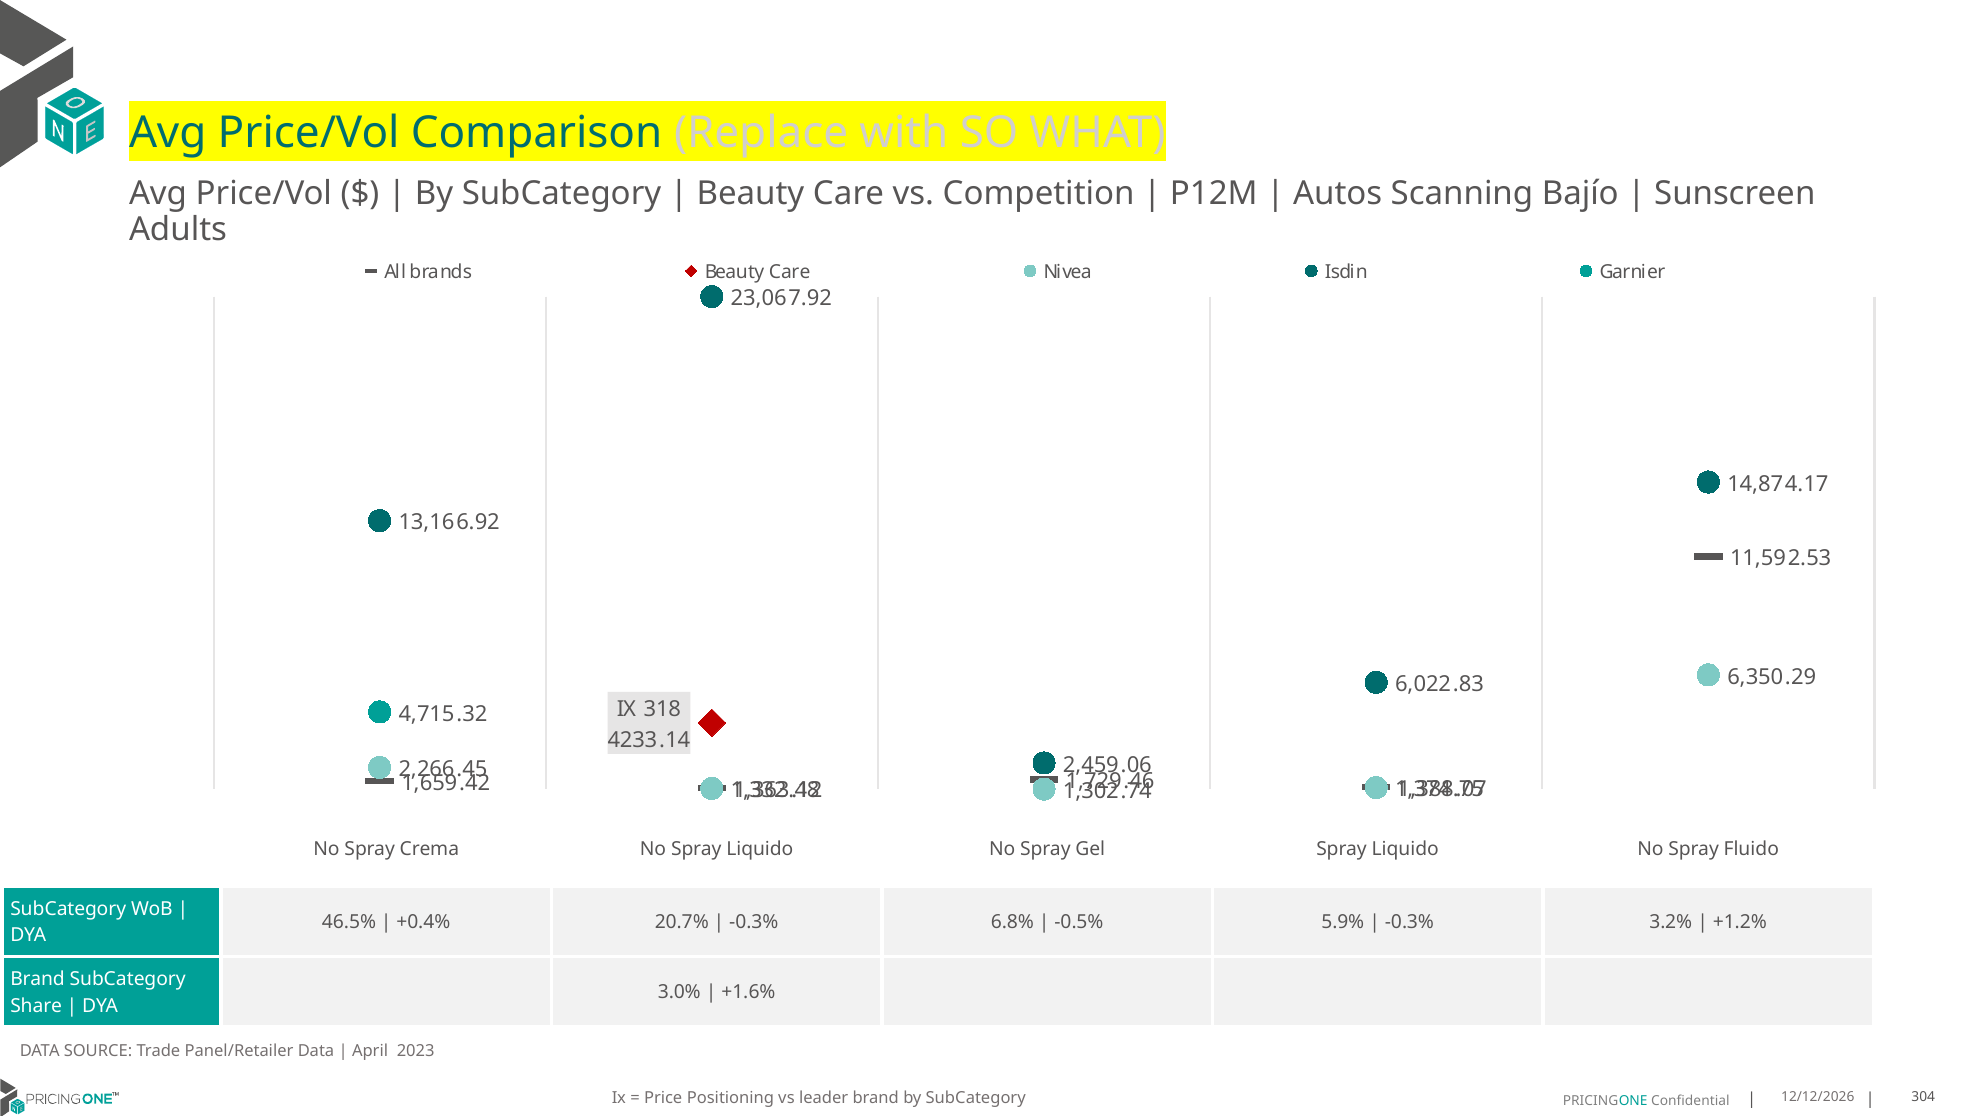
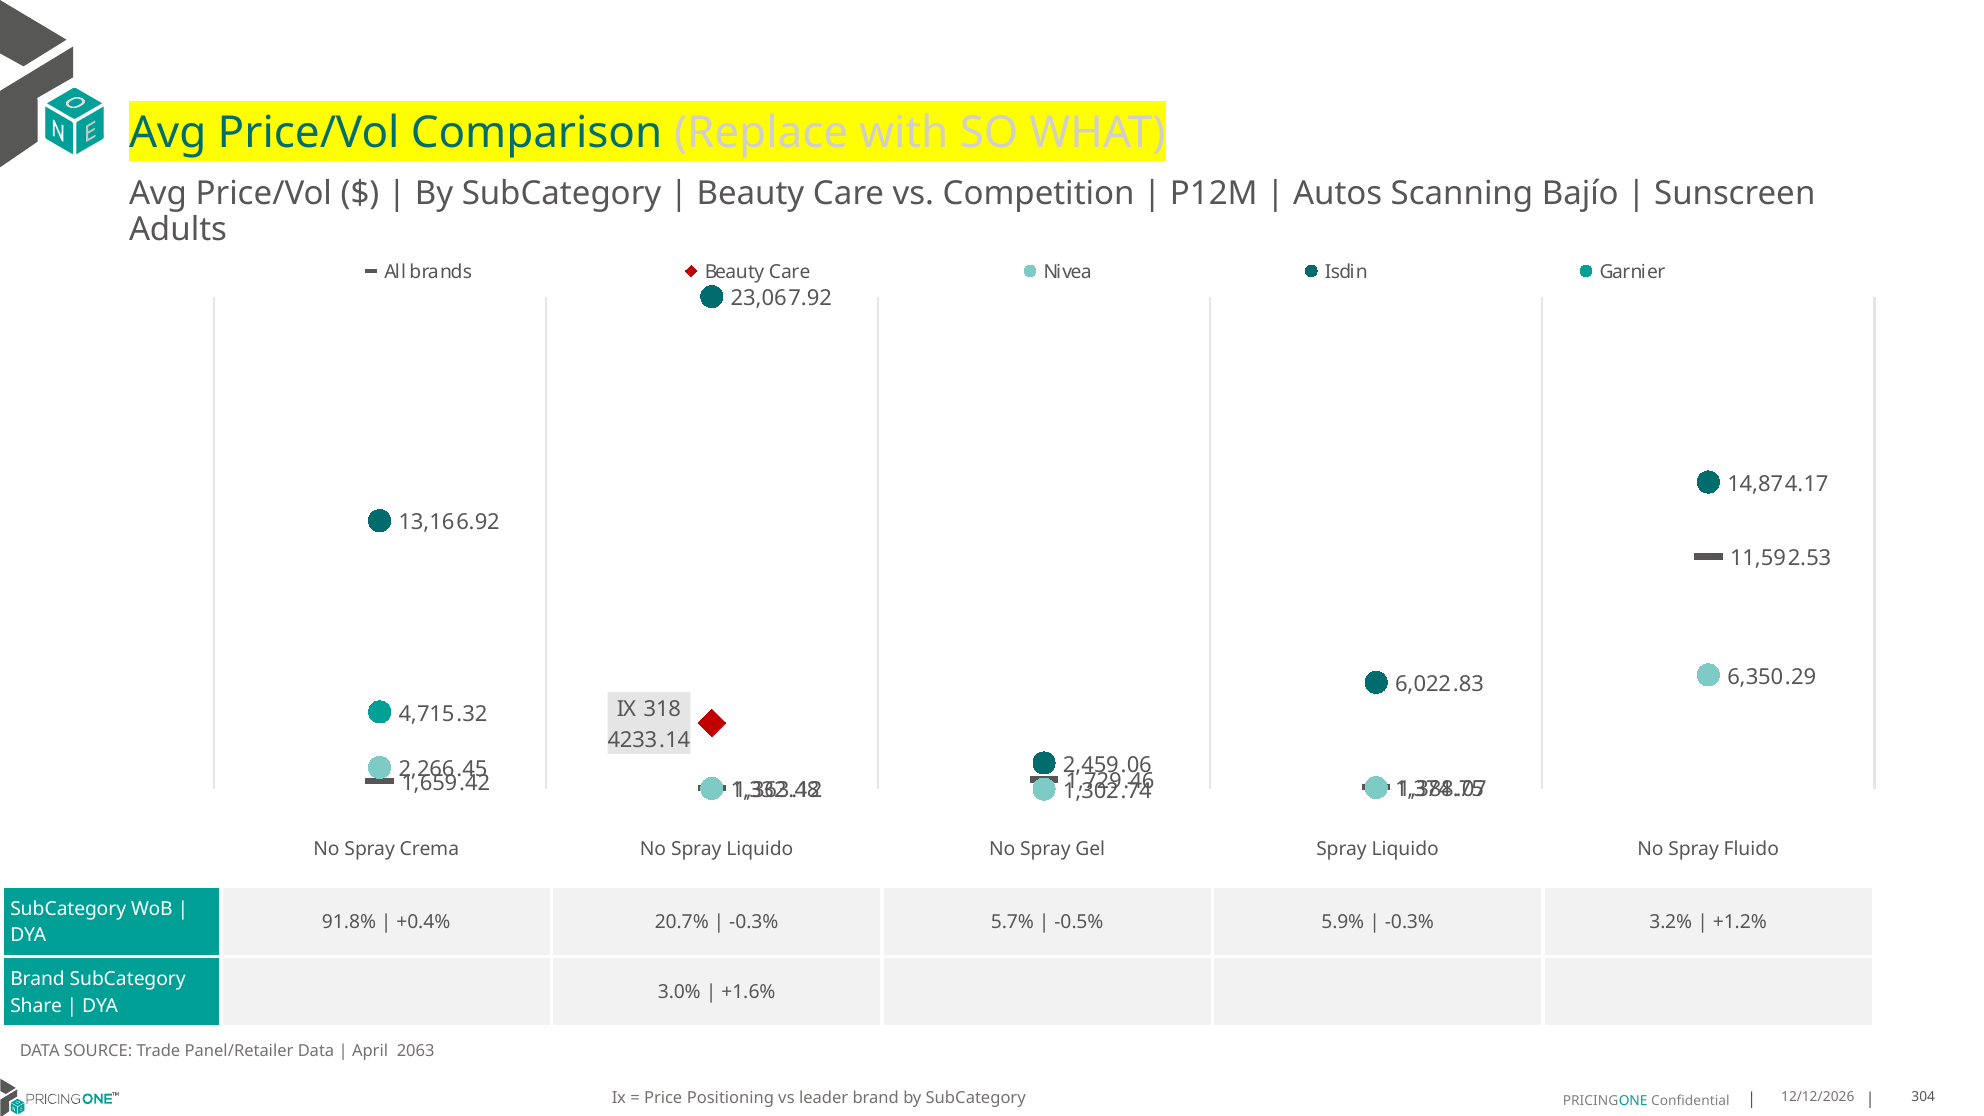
46.5%: 46.5% -> 91.8% (349, 922)
6.8%: 6.8% -> 5.7% (1012, 922)
2023: 2023 -> 2063 (416, 1051)
